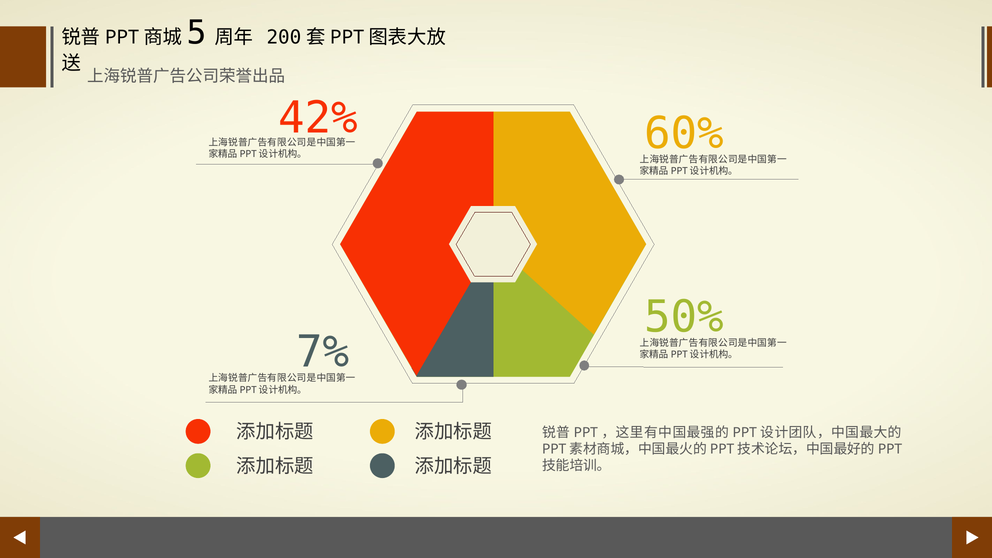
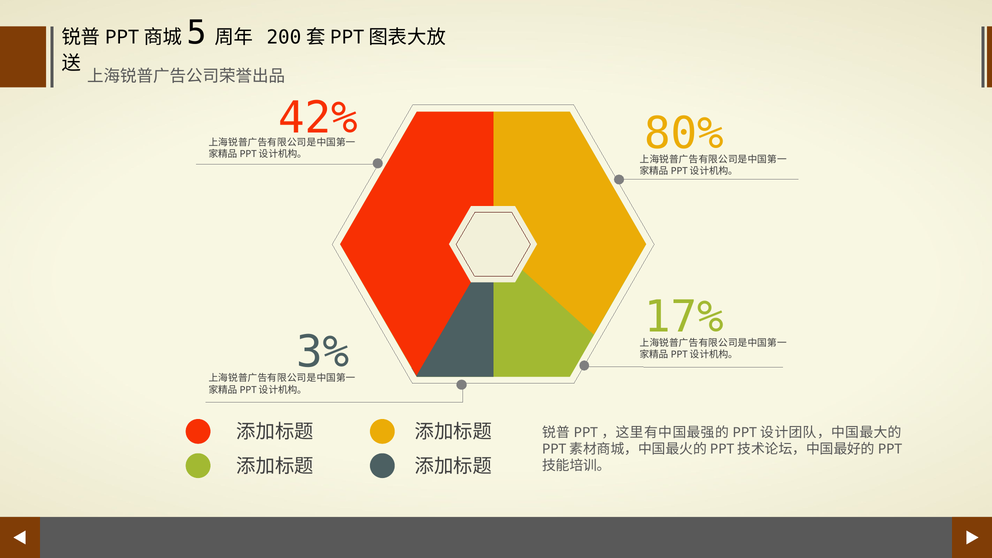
60%: 60% -> 80% (684, 133)
50%: 50% -> 17% (684, 317)
7%: 7% -> 3% (323, 352)
